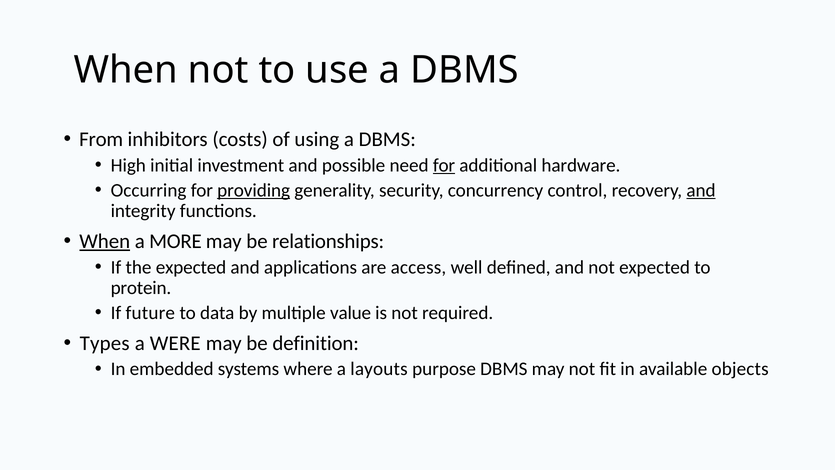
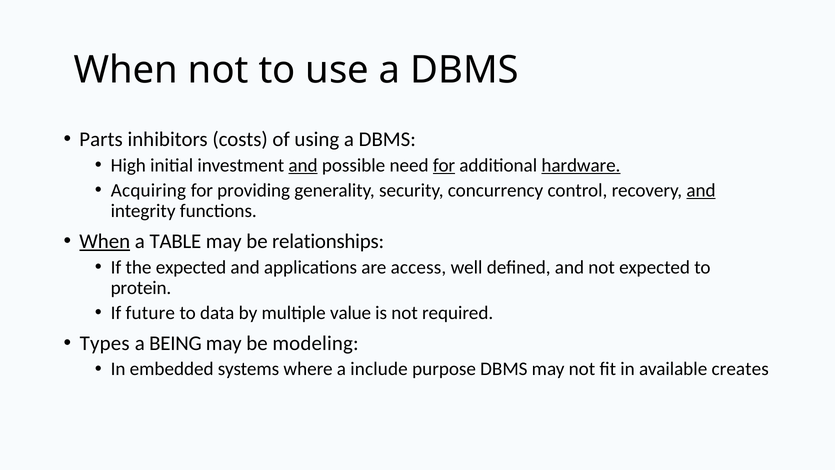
From: From -> Parts (101, 139)
and underline: none -> present (303, 165)
hardware underline: none -> present (581, 165)
Occurring: Occurring -> Acquiring (148, 190)
providing underline: present -> none (254, 190)
MORE: MORE -> TABLE (175, 241)
WERE: WERE -> BEING (175, 343)
definition: definition -> modeling (316, 343)
layouts: layouts -> include (379, 369)
objects: objects -> creates (740, 369)
